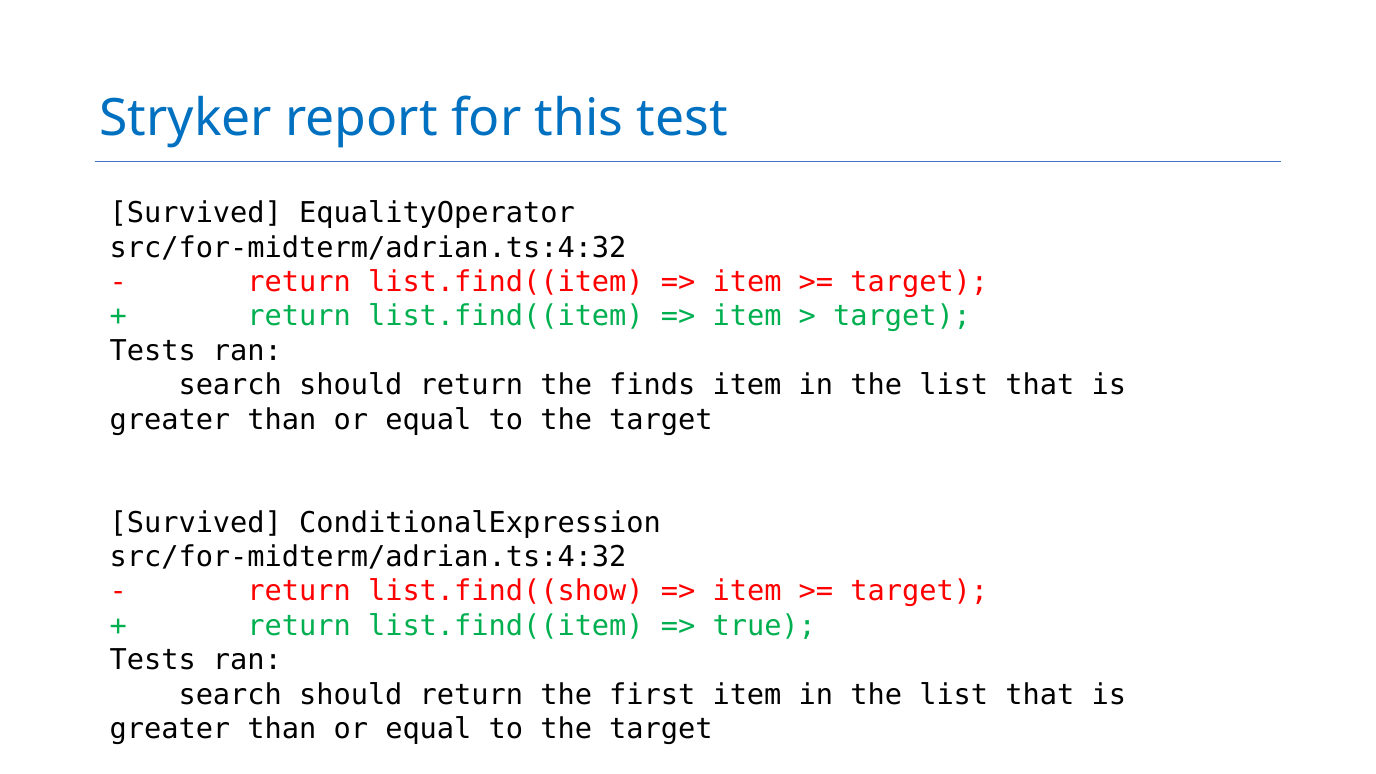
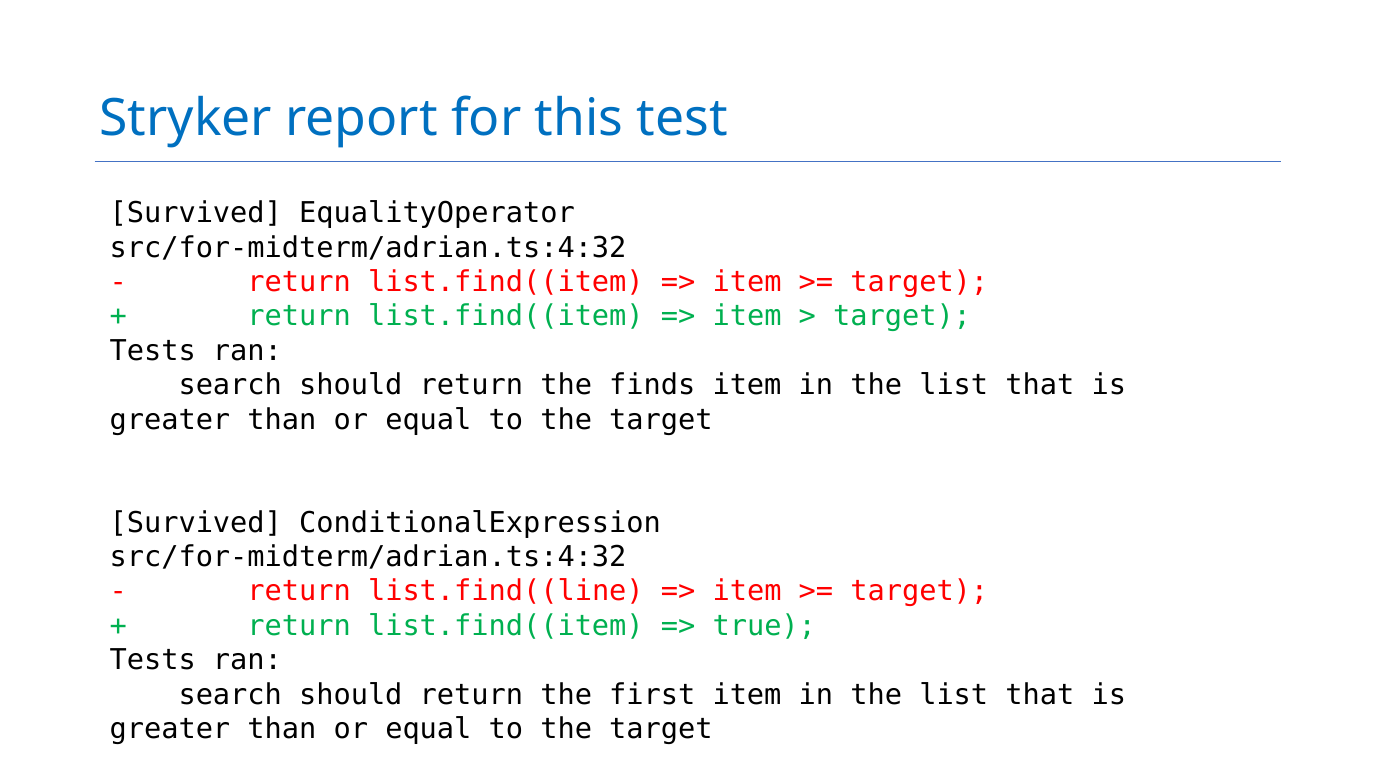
list.find((show: list.find((show -> list.find((line (506, 592)
